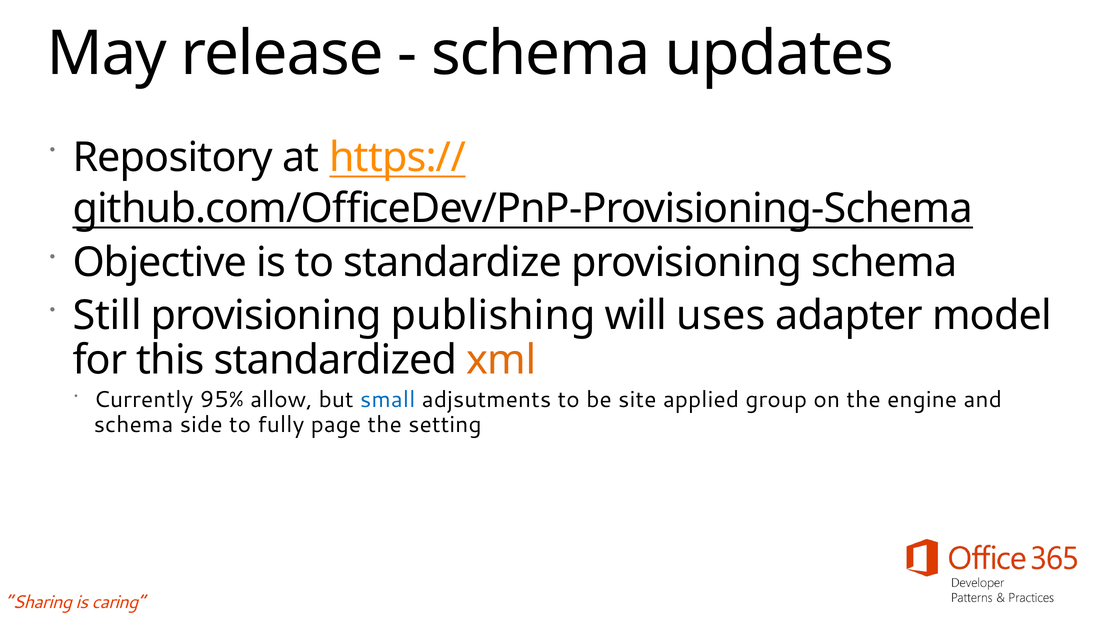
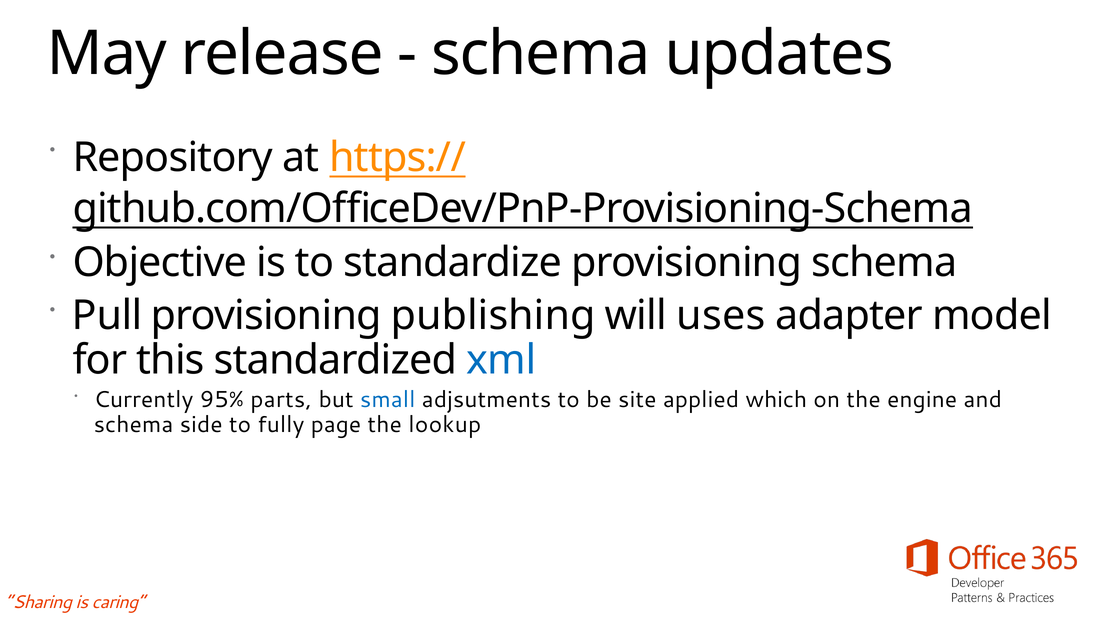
Still: Still -> Pull (107, 315)
xml colour: orange -> blue (501, 360)
allow: allow -> parts (281, 399)
group: group -> which (776, 399)
setting: setting -> lookup (445, 424)
